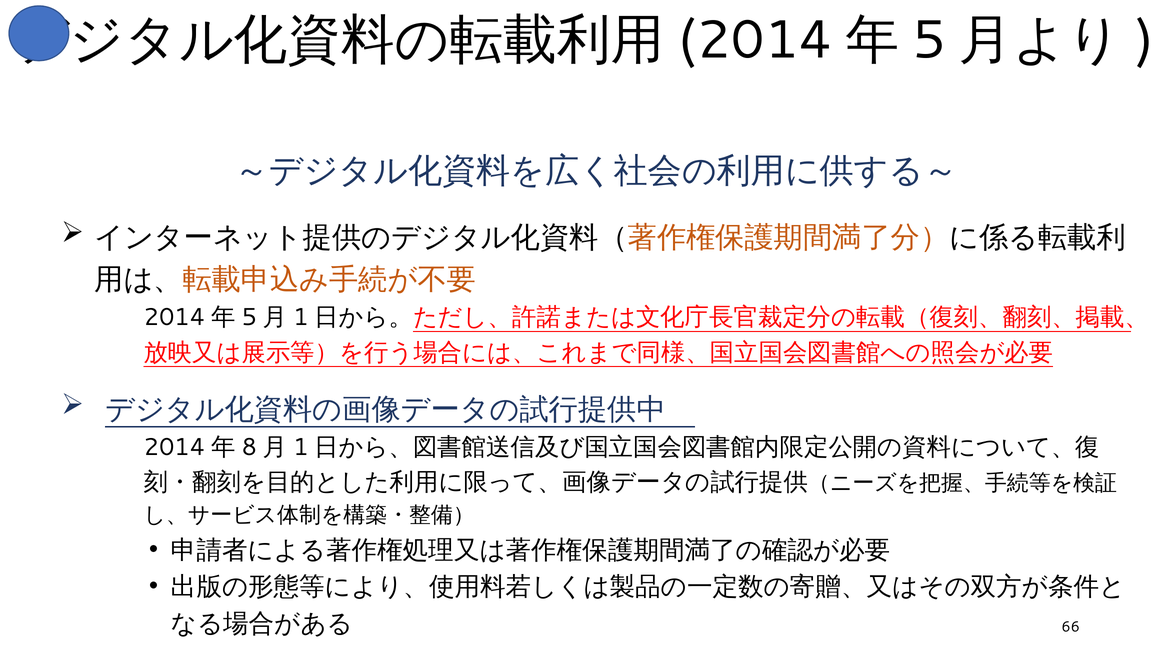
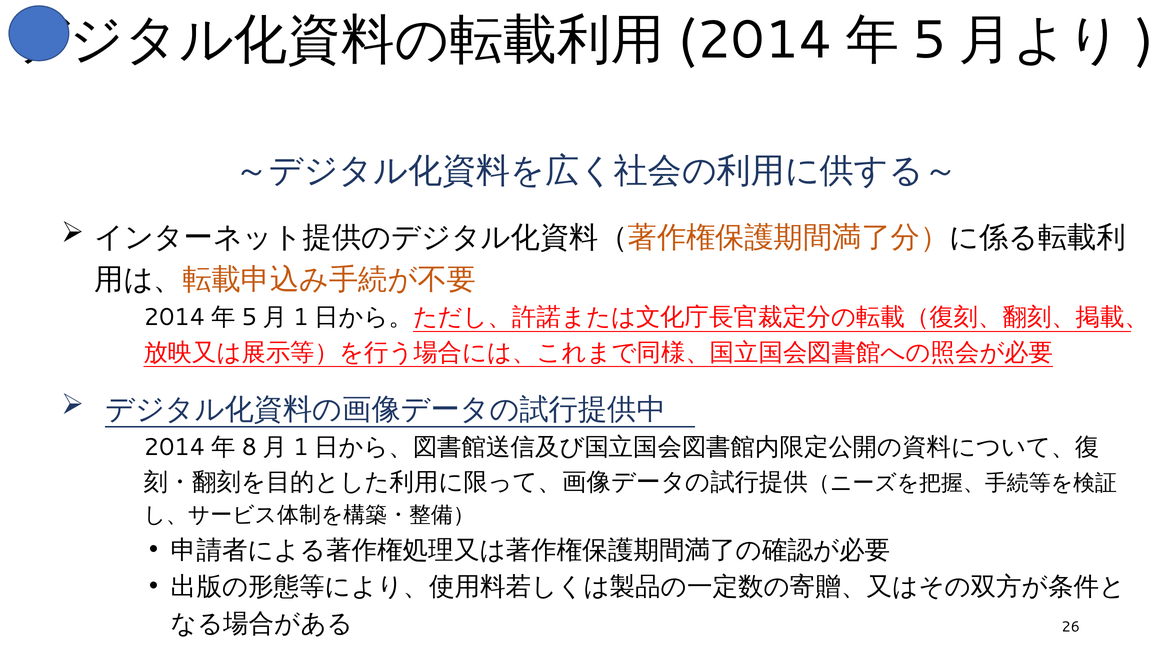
66: 66 -> 26 (1071, 626)
